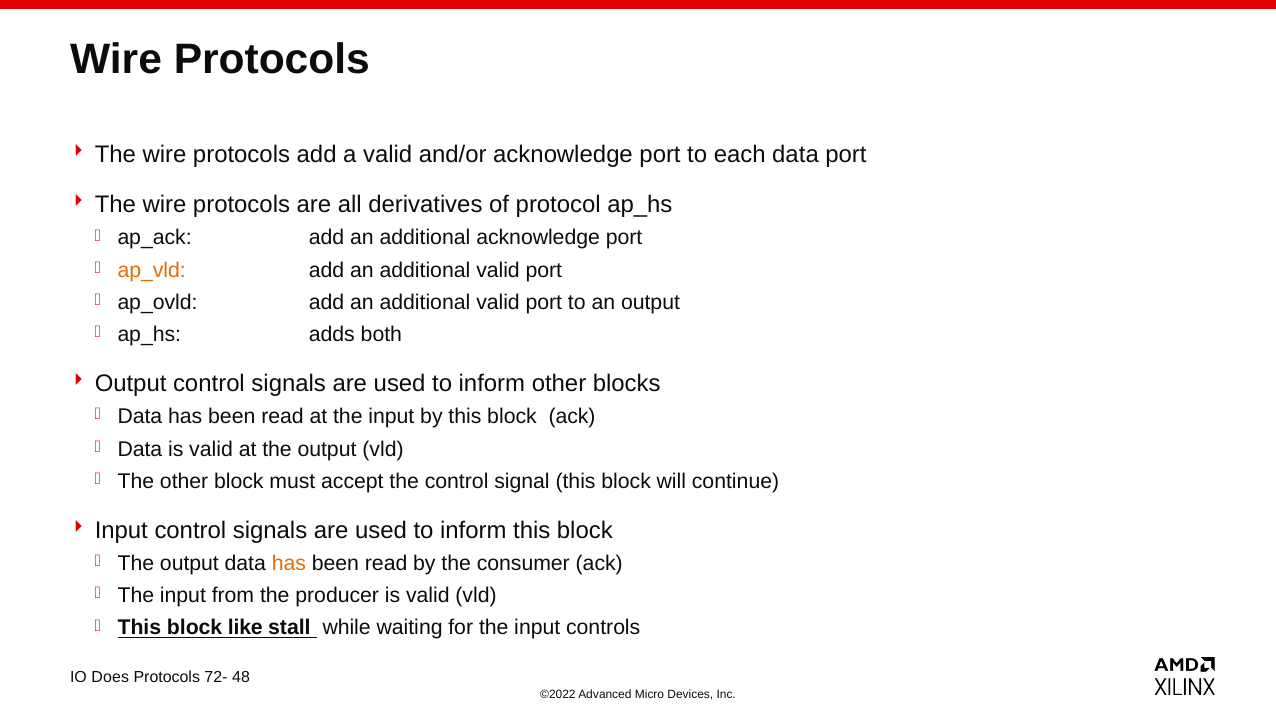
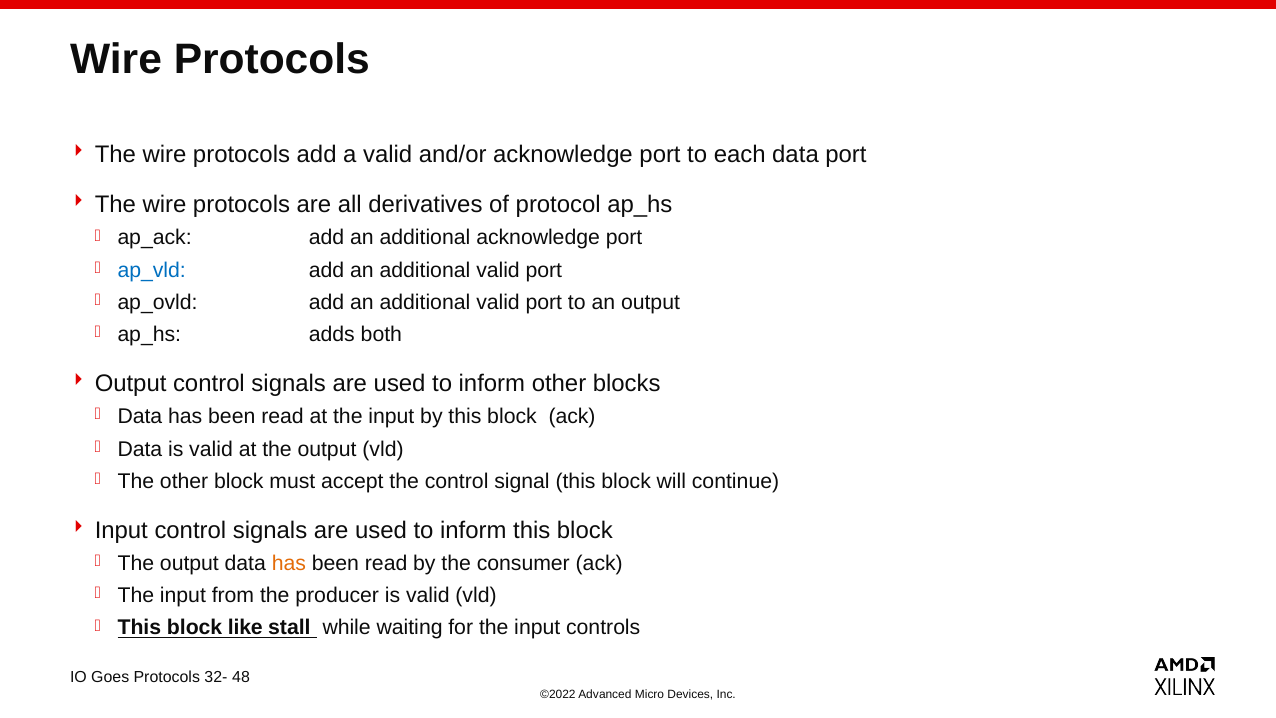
ap_vld colour: orange -> blue (152, 270)
Does: Does -> Goes (110, 677)
72-: 72- -> 32- (216, 677)
